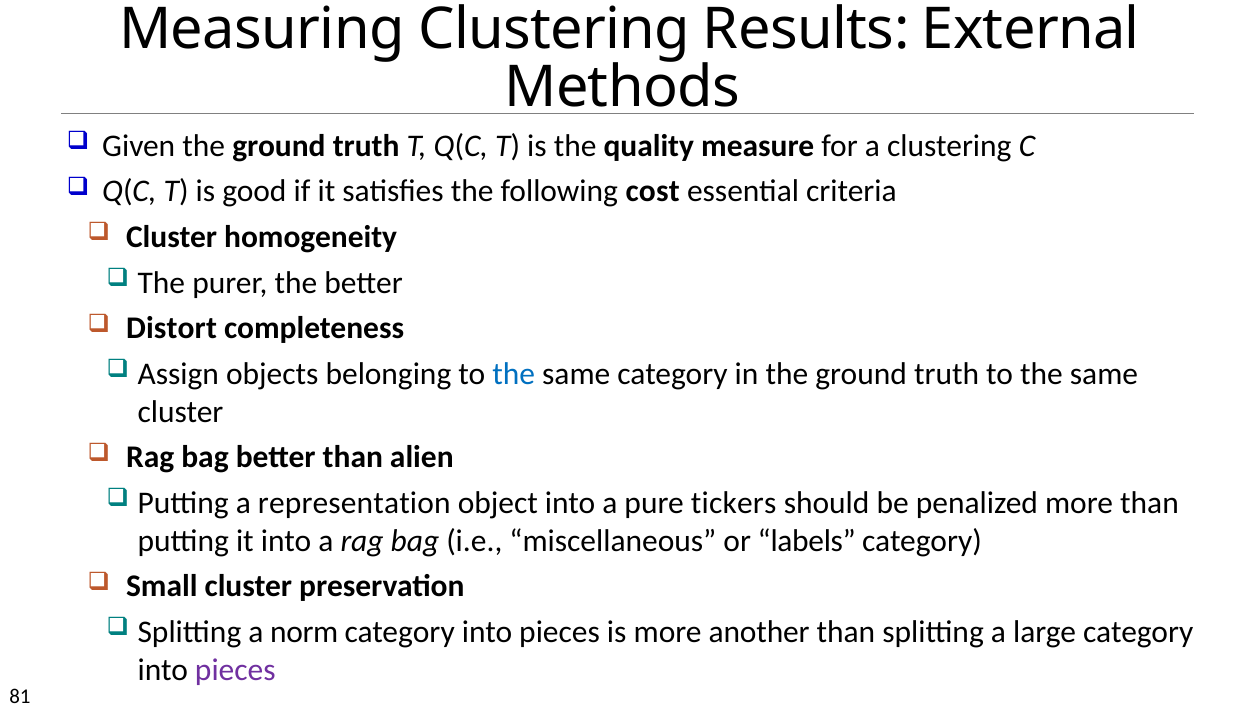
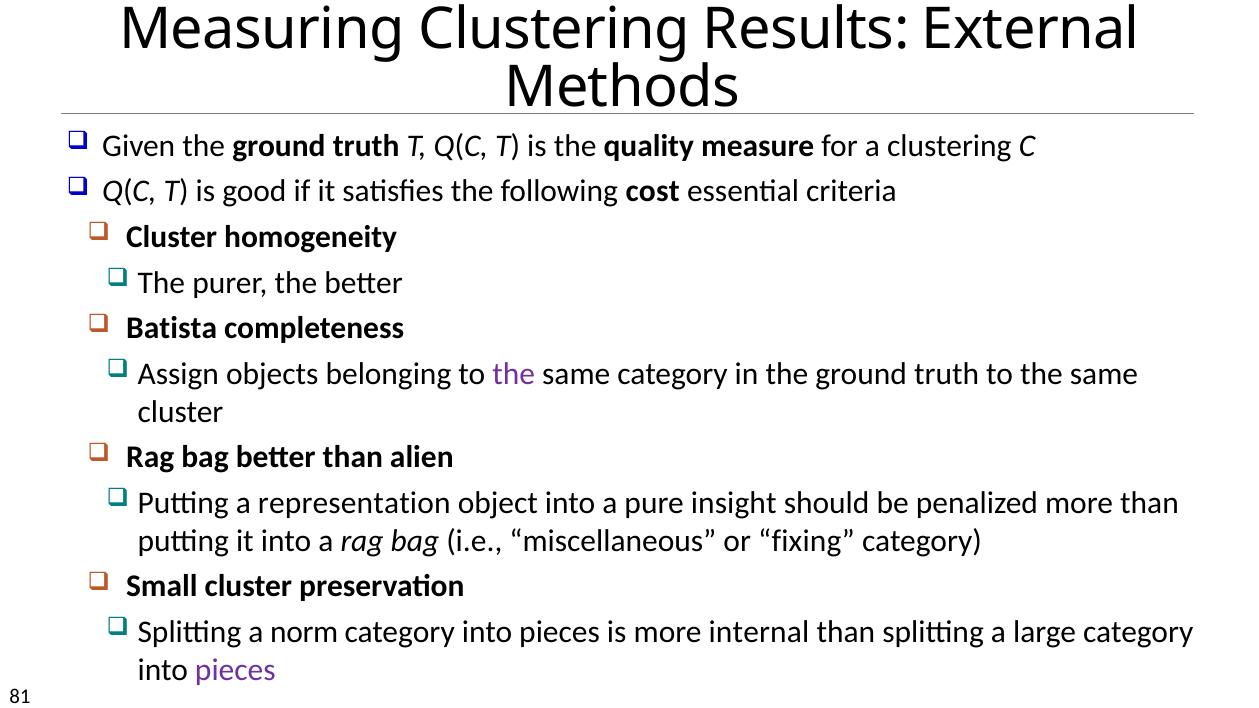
Distort: Distort -> Batista (172, 328)
the colour: blue -> purple (514, 374)
tickers: tickers -> insight (734, 503)
labels: labels -> fixing (807, 541)
another: another -> internal (759, 632)
